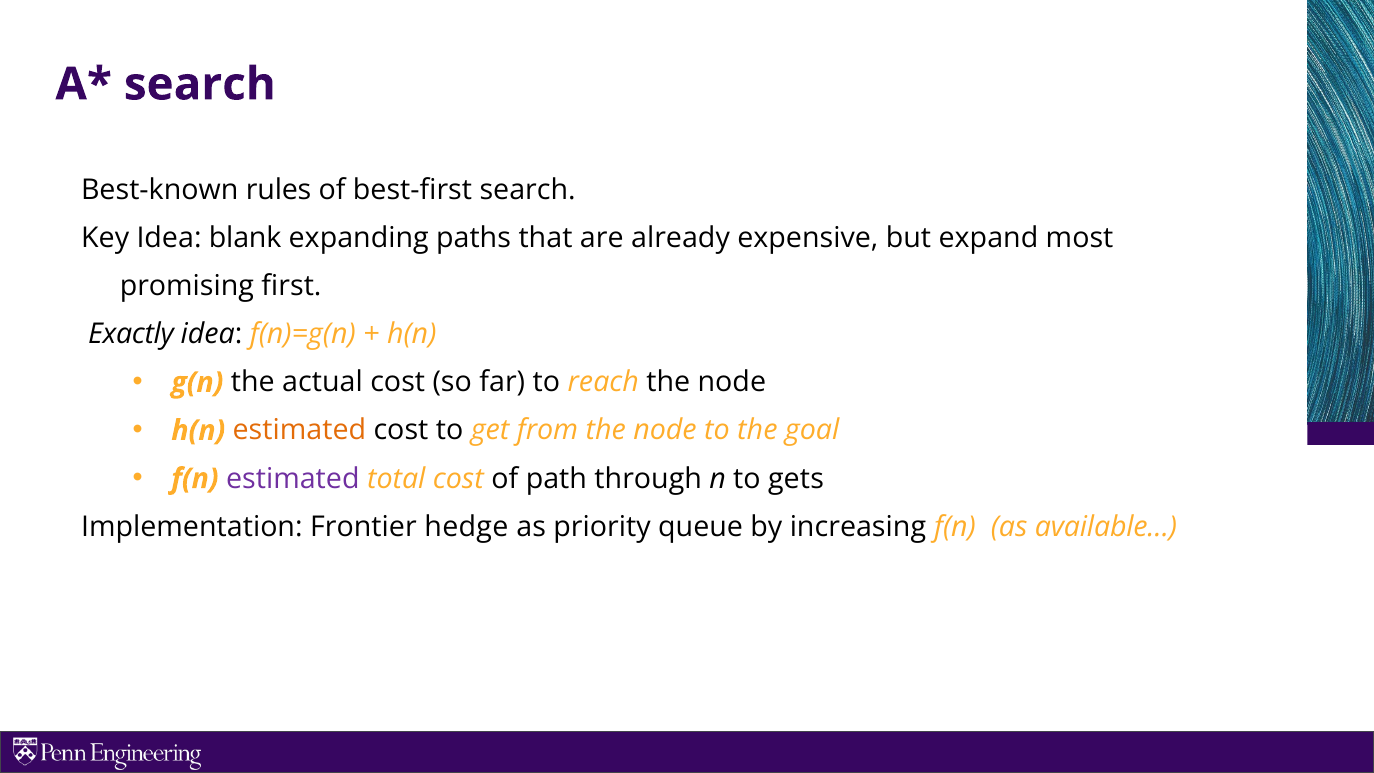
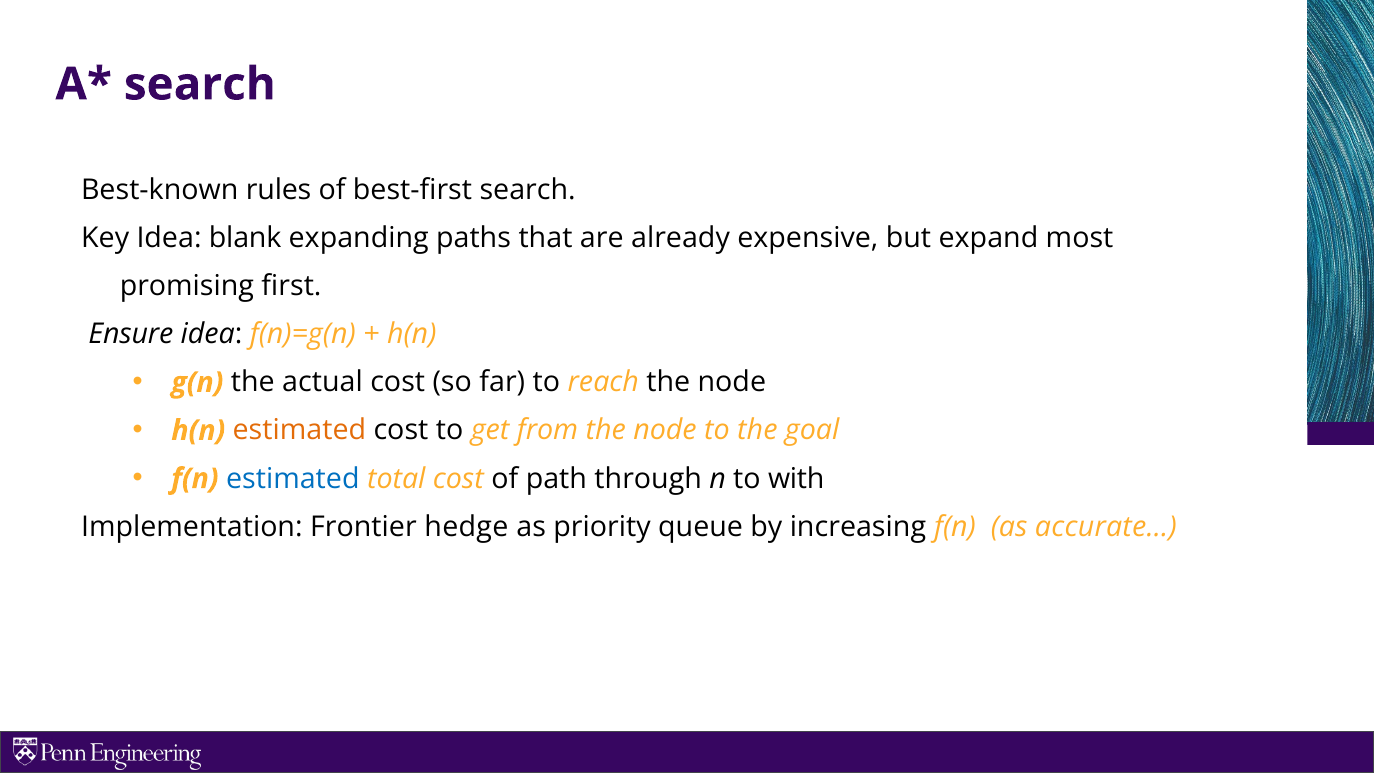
Exactly: Exactly -> Ensure (131, 334)
estimated colour: purple -> blue (293, 478)
gets: gets -> with (796, 478)
available…: available… -> accurate… (1106, 527)
